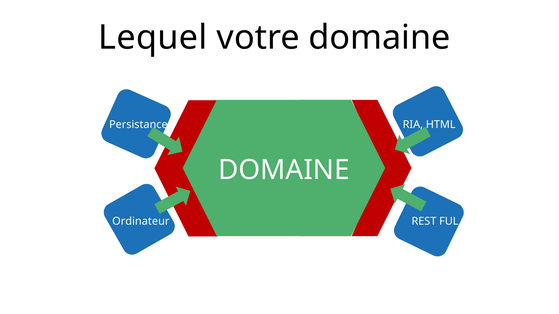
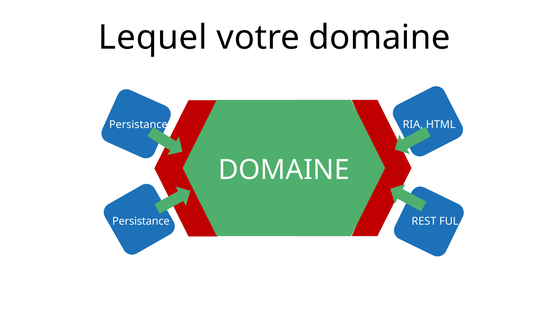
Ordinateur: Ordinateur -> Persistance (141, 222)
